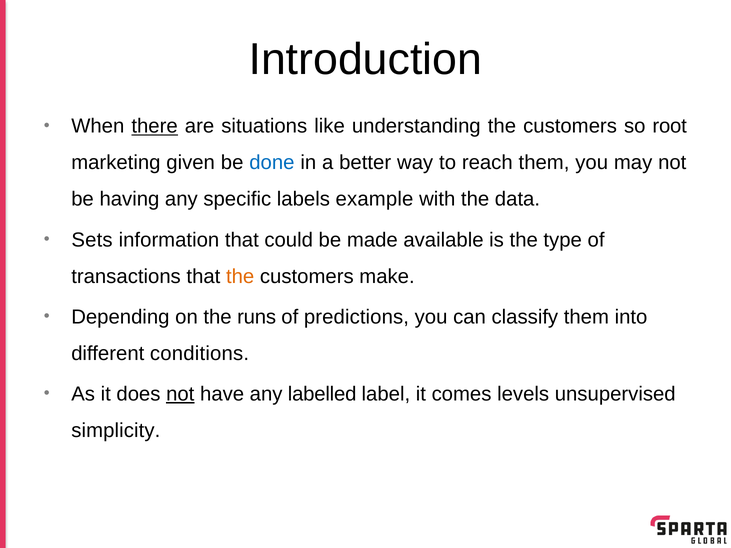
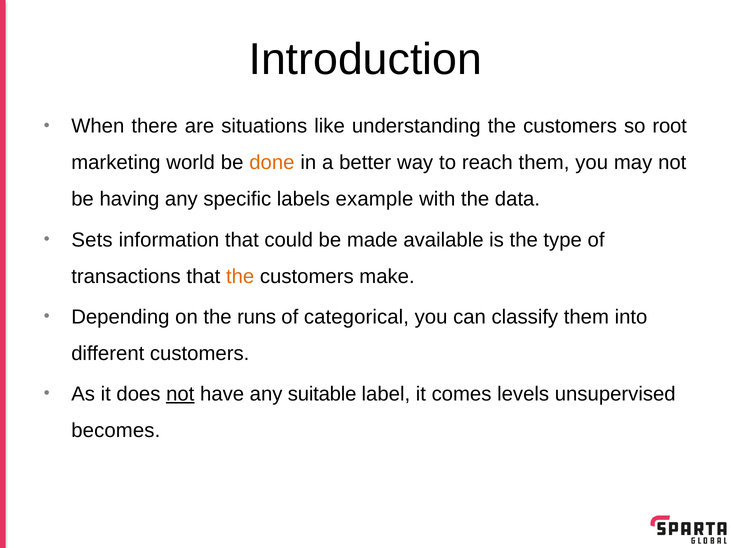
there underline: present -> none (155, 126)
given: given -> world (191, 163)
done colour: blue -> orange (272, 163)
predictions: predictions -> categorical (356, 317)
different conditions: conditions -> customers (200, 354)
labelled: labelled -> suitable (322, 394)
simplicity: simplicity -> becomes (116, 431)
